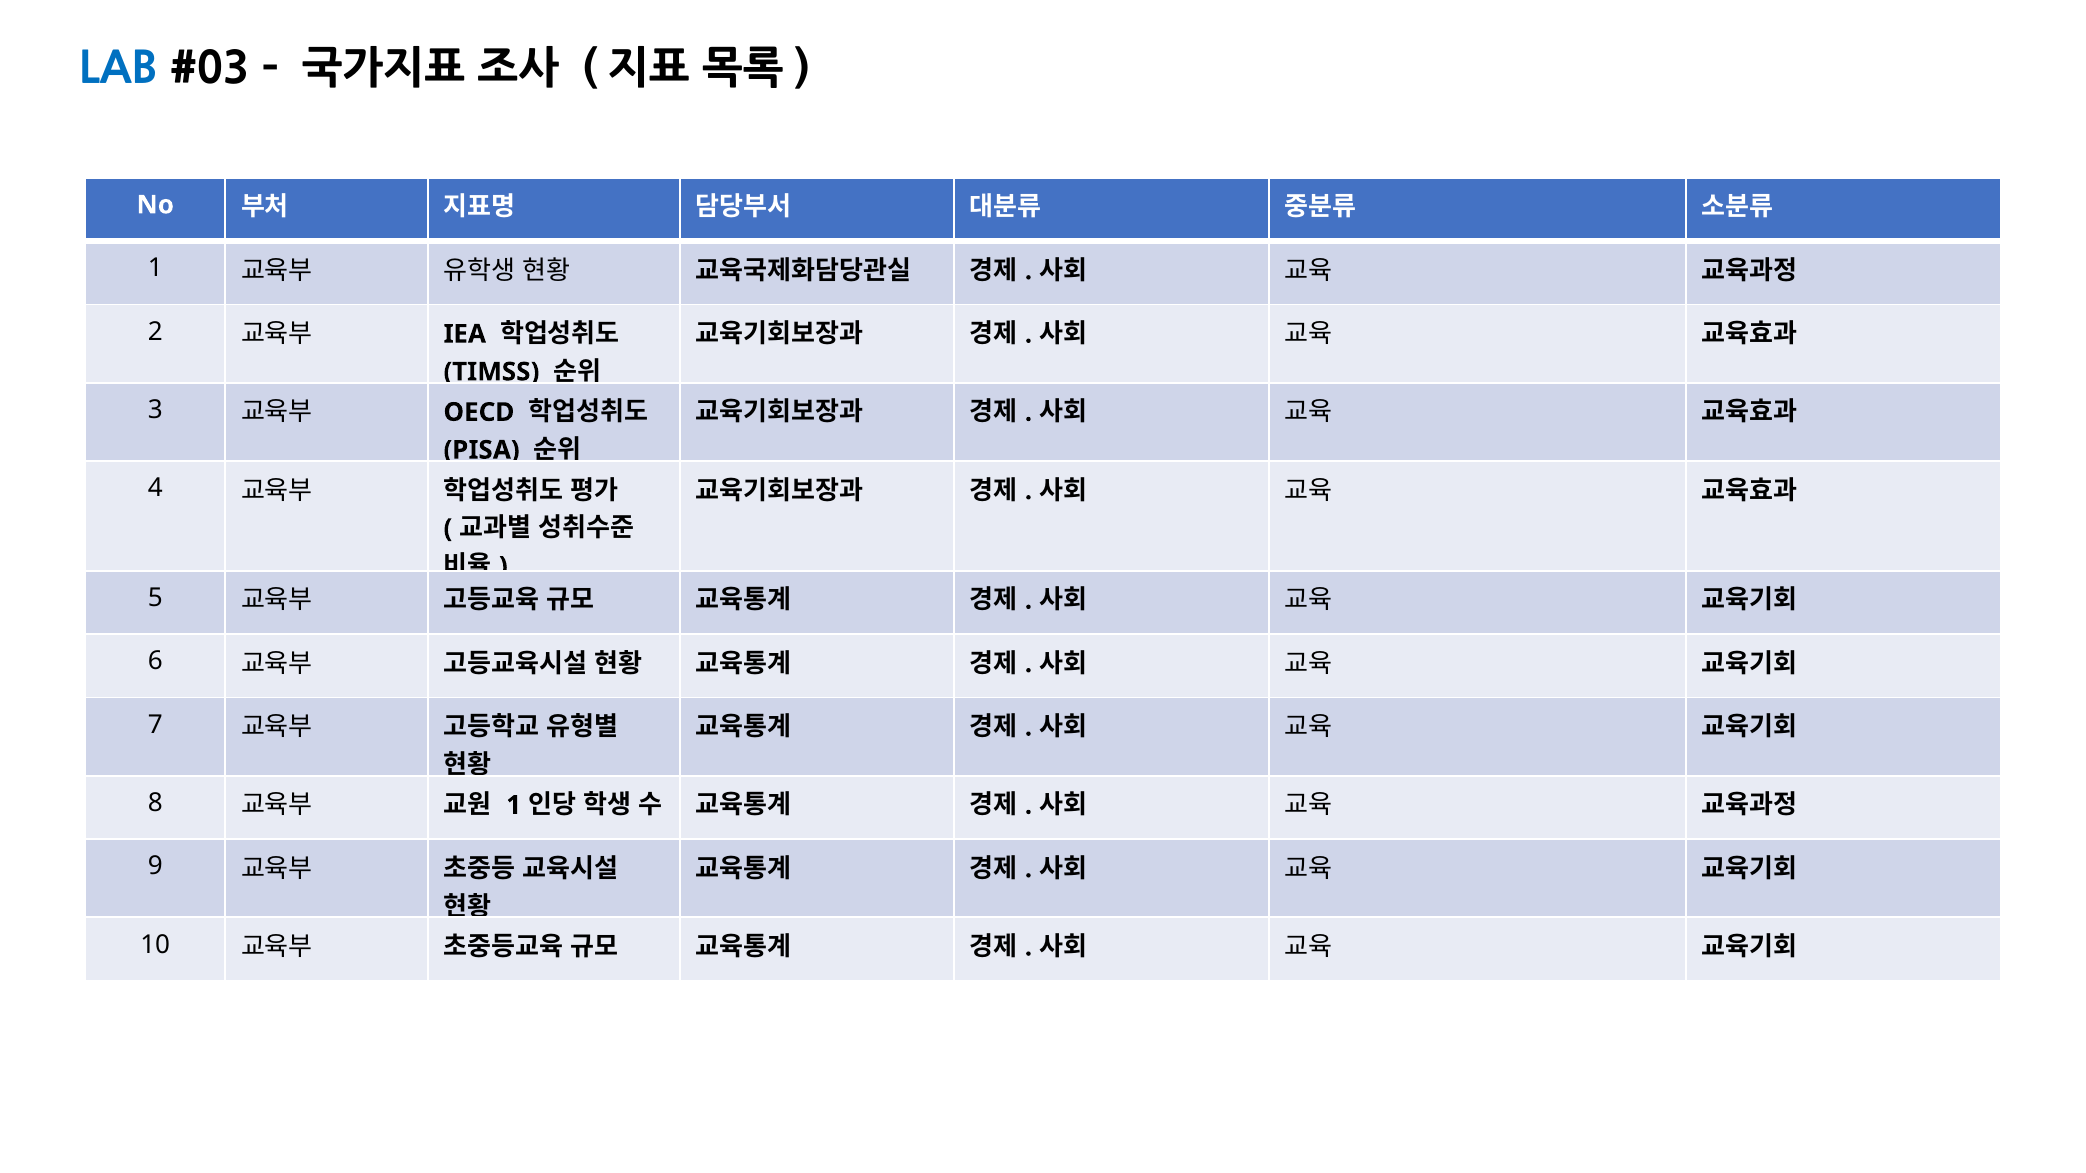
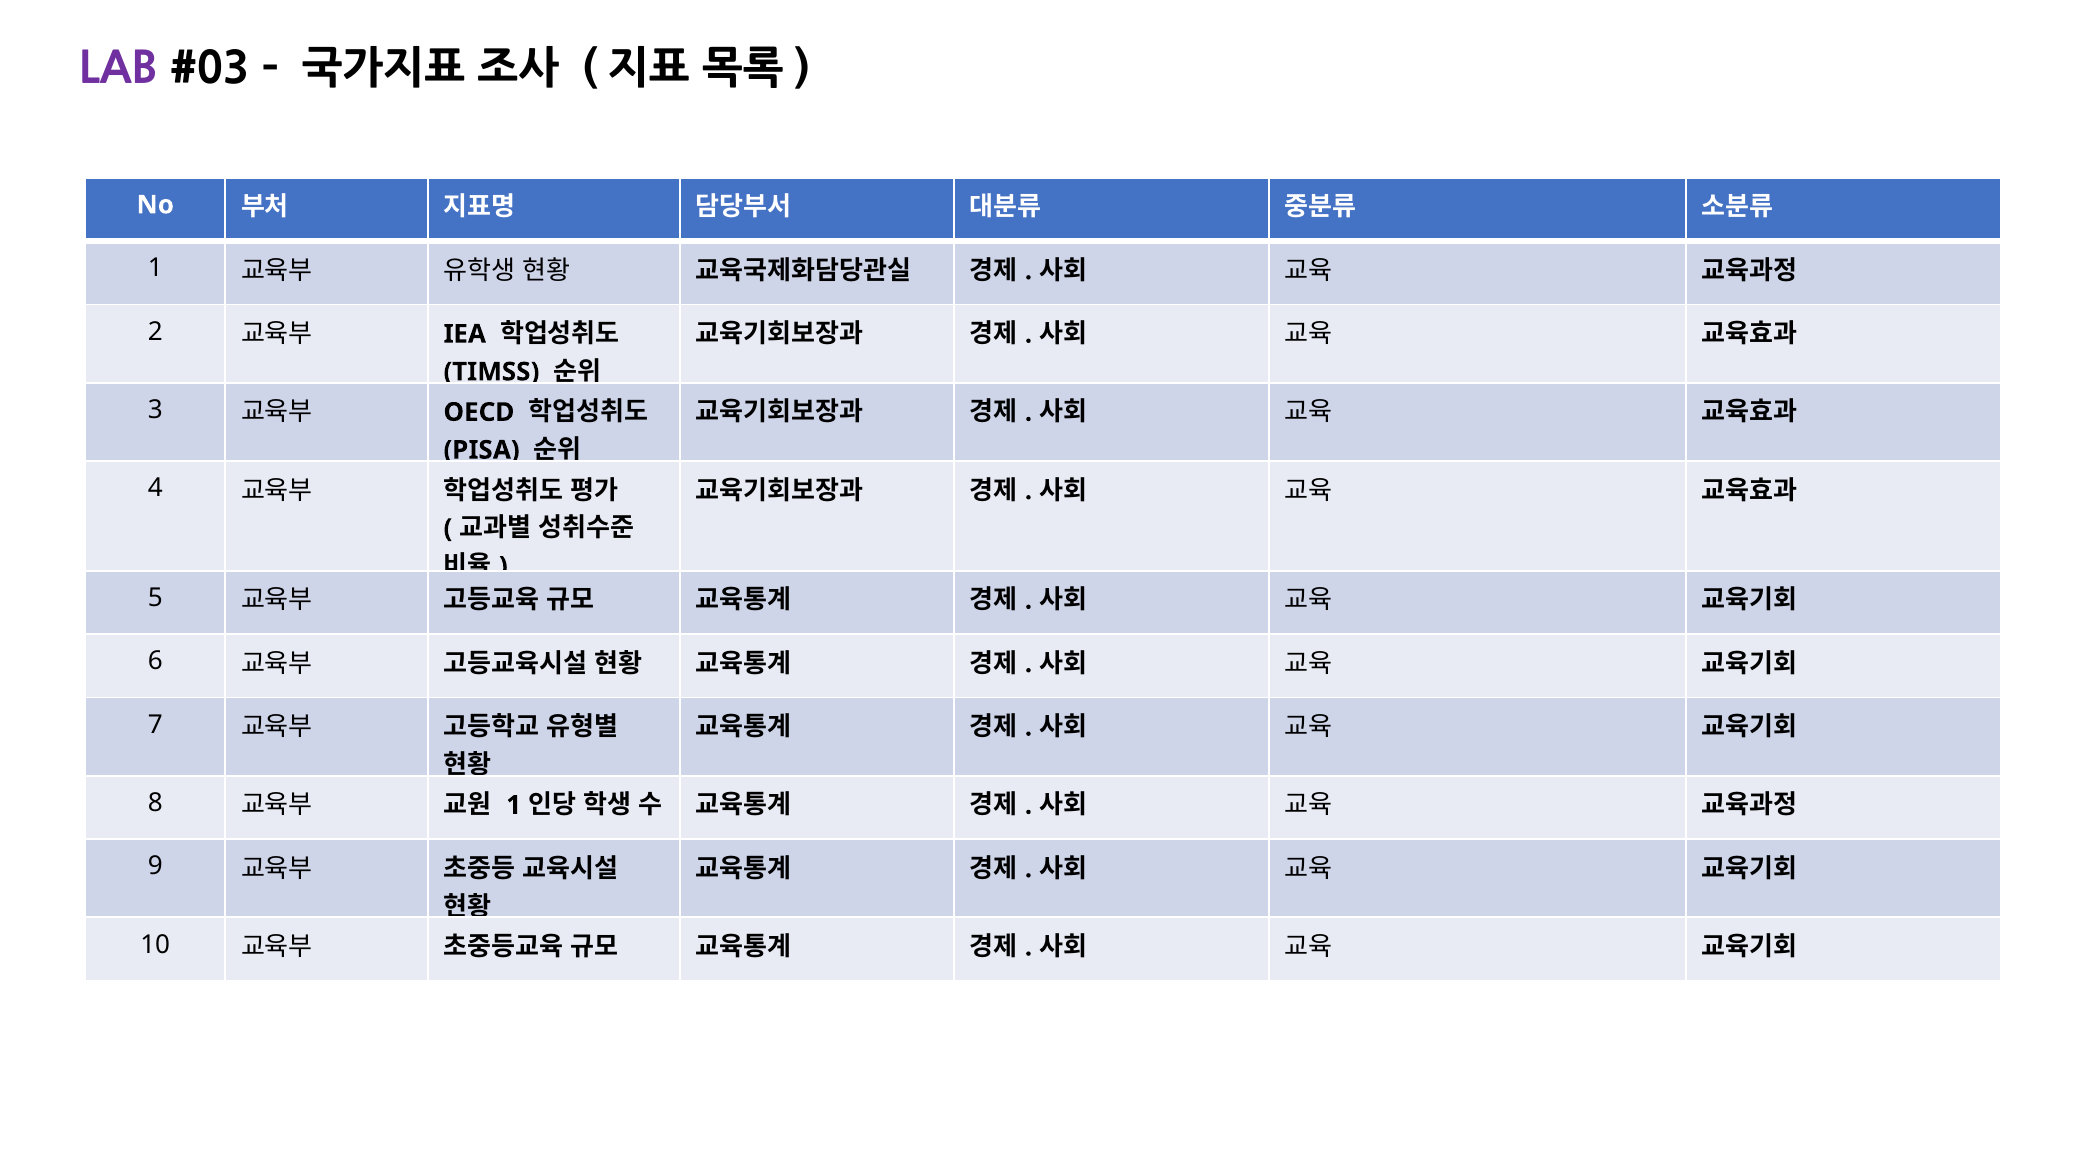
LAB colour: blue -> purple (118, 69)
